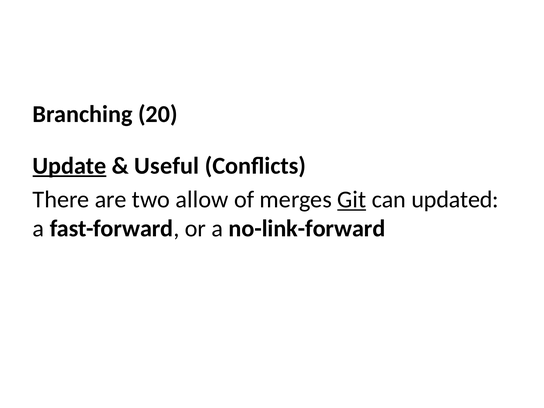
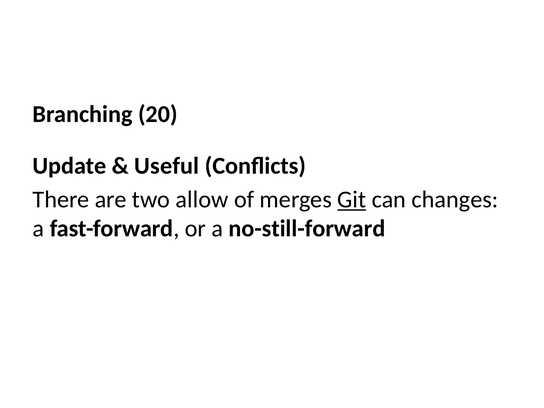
Update underline: present -> none (70, 166)
updated: updated -> changes (455, 200)
no-link-forward: no-link-forward -> no-still-forward (307, 229)
